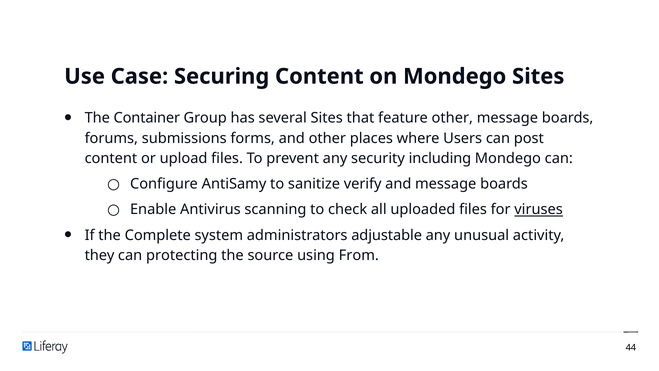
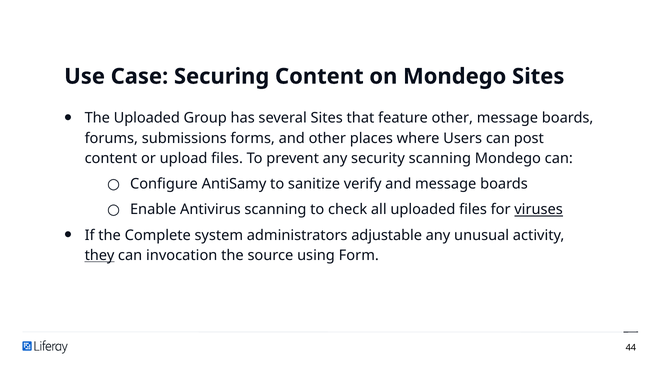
The Container: Container -> Uploaded (147, 118)
security including: including -> scanning (440, 158)
they underline: none -> present (99, 255)
protecting: protecting -> invocation (182, 255)
From: From -> Form (359, 255)
